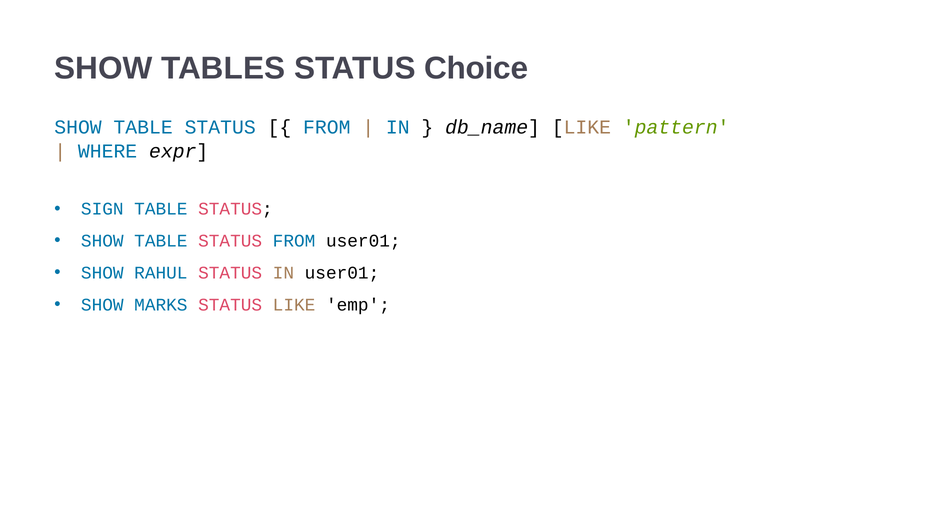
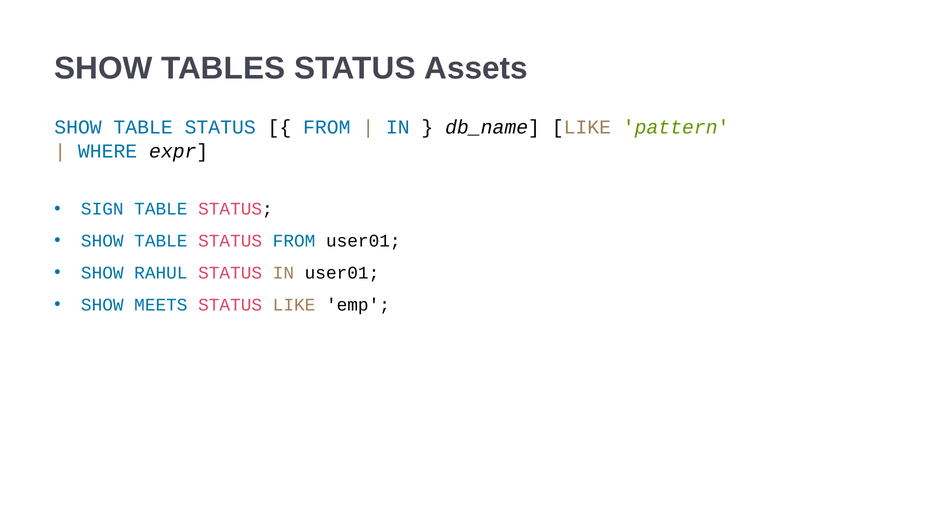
Choice: Choice -> Assets (476, 69)
MARKS: MARKS -> MEETS (161, 305)
